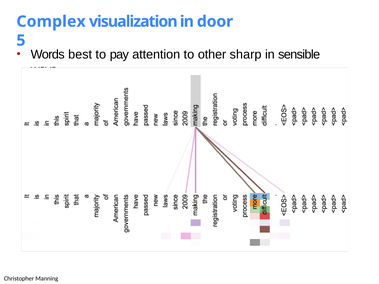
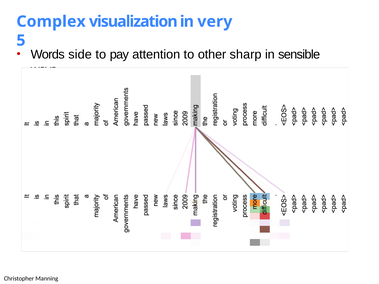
door: door -> very (215, 22)
best: best -> side (80, 55)
